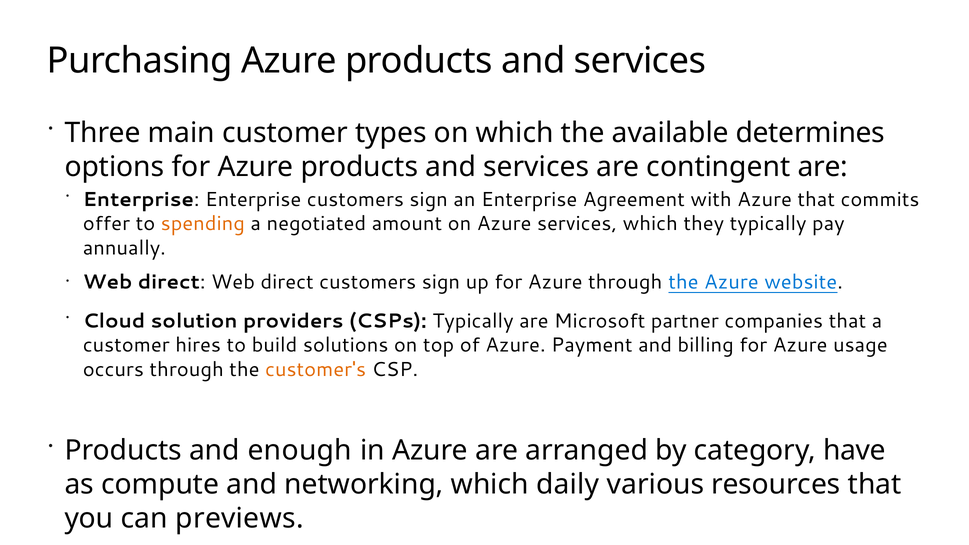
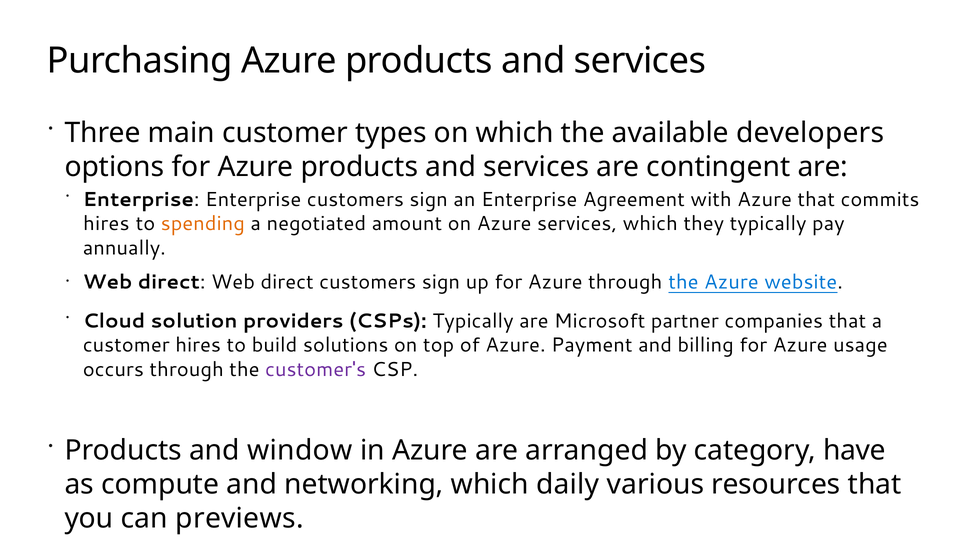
determines: determines -> developers (810, 133)
offer: offer -> hires (106, 224)
customer's colour: orange -> purple (316, 370)
enough: enough -> window (300, 451)
